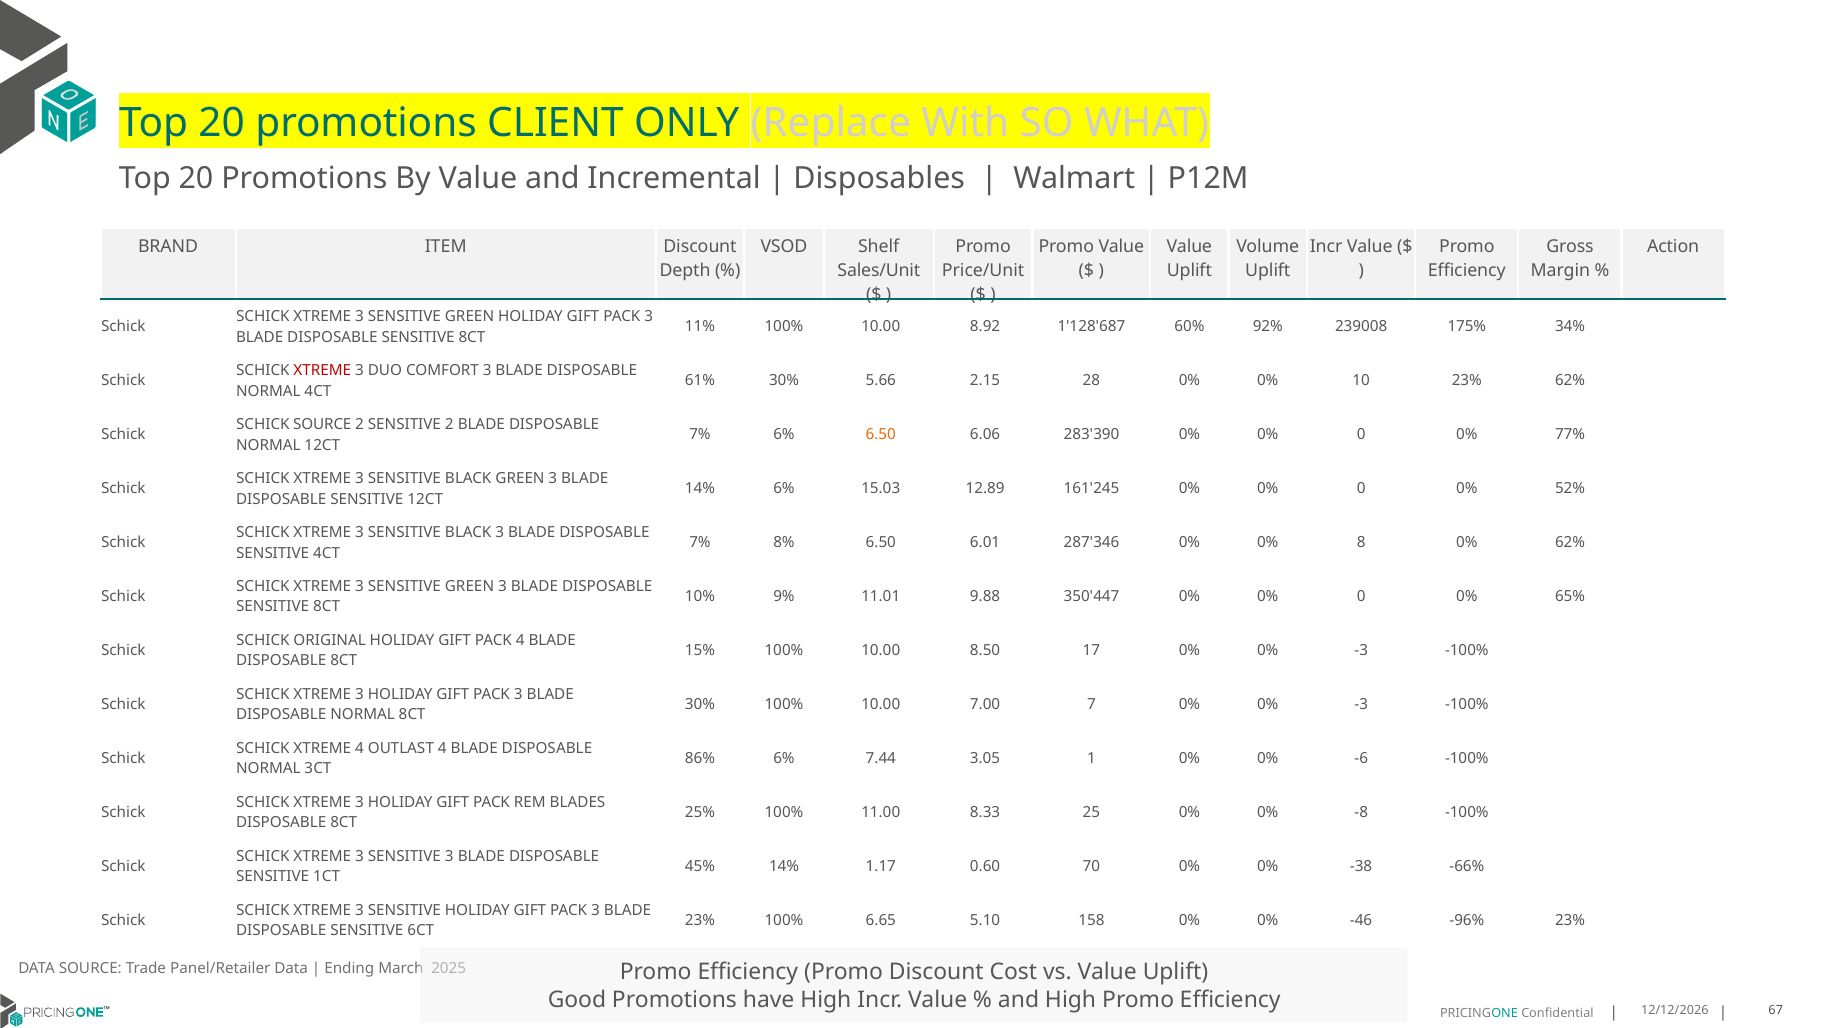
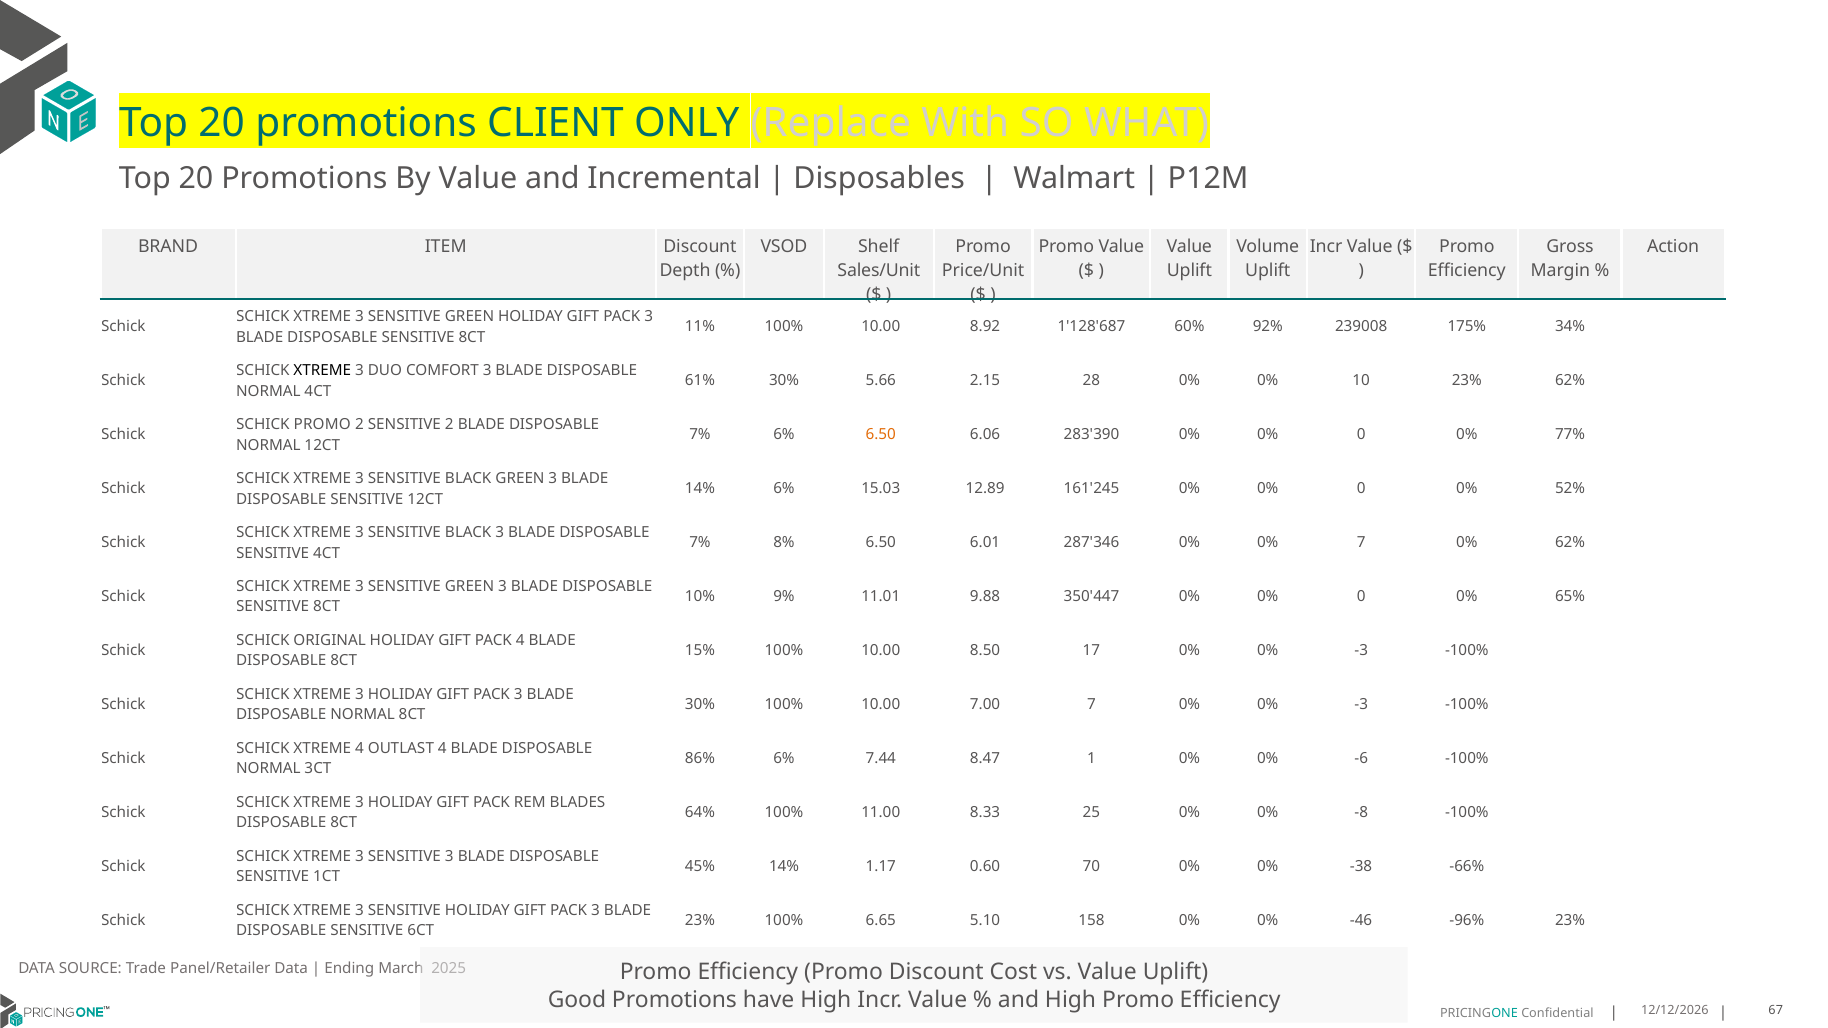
XTREME colour: red -> black (322, 370)
SCHICK SOURCE: SOURCE -> PROMO (322, 424)
0% 8: 8 -> 7 (1361, 543)
3.05: 3.05 -> 8.47 (985, 759)
25%: 25% -> 64% (700, 813)
